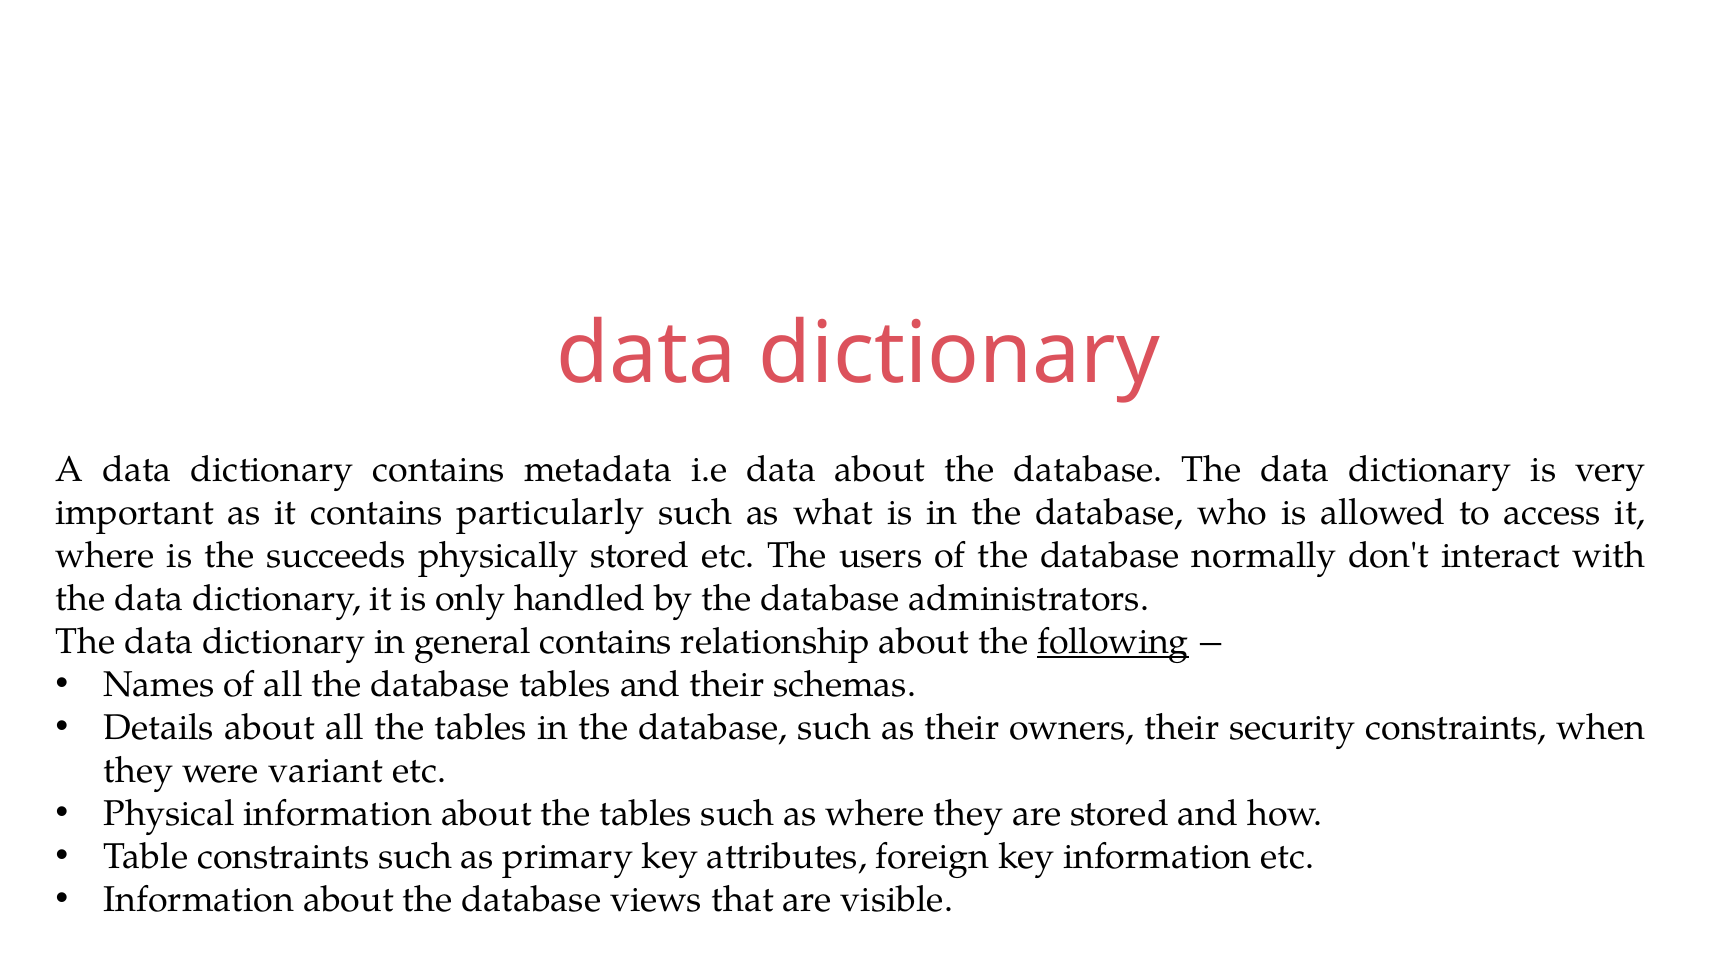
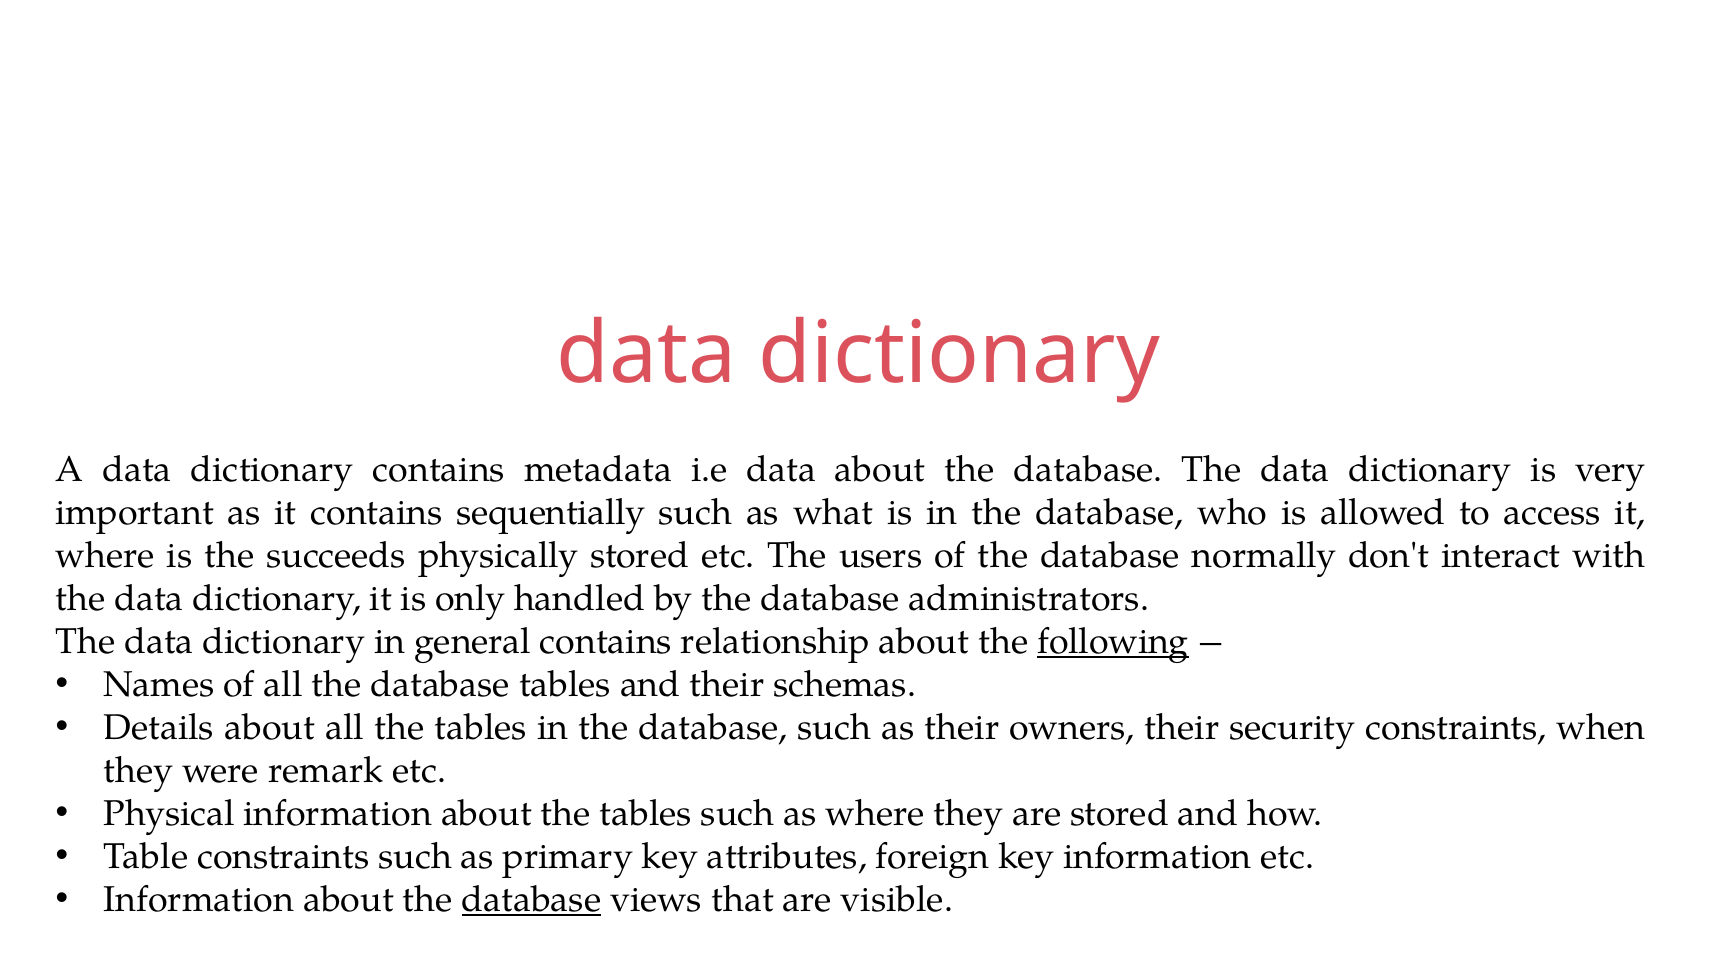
particularly: particularly -> sequentially (551, 513)
variant: variant -> remark (326, 770)
database underline: none -> present (532, 899)
